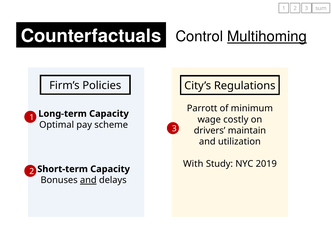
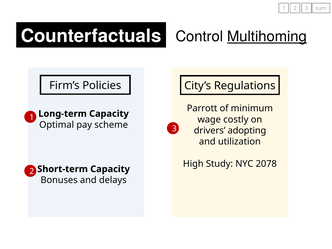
maintain: maintain -> adopting (247, 131)
With: With -> High (193, 164)
2019: 2019 -> 2078 (266, 164)
and underline: present -> none (88, 180)
